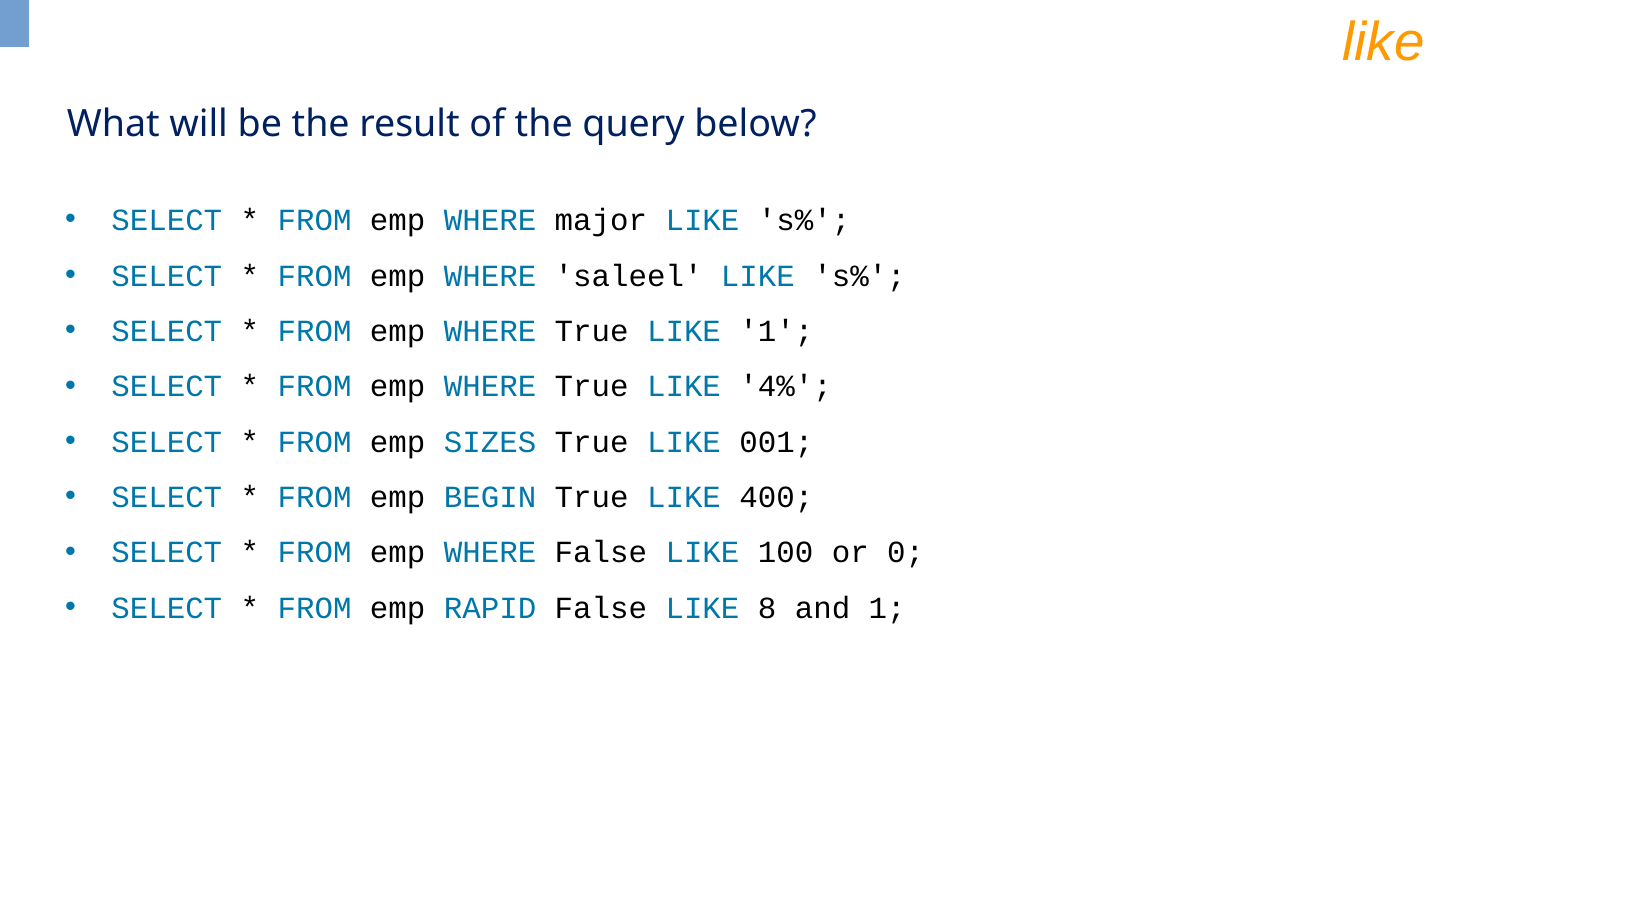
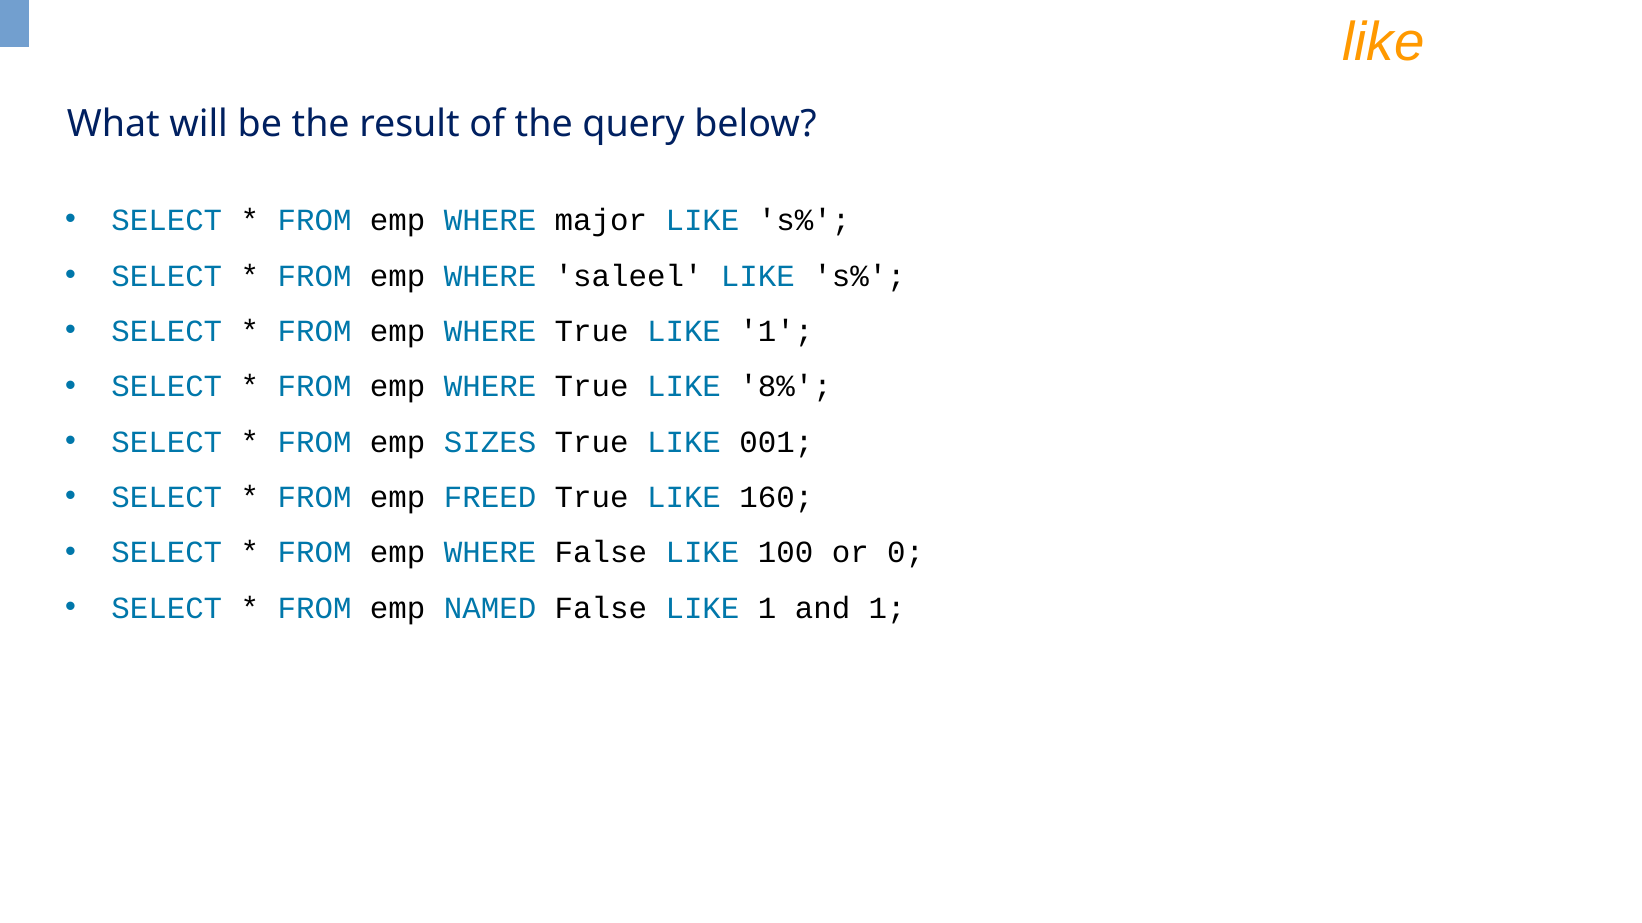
4%: 4% -> 8% (786, 387)
BEGIN: BEGIN -> FREED (490, 498)
400: 400 -> 160 (776, 498)
RAPID: RAPID -> NAMED (490, 609)
False LIKE 8: 8 -> 1 (767, 609)
